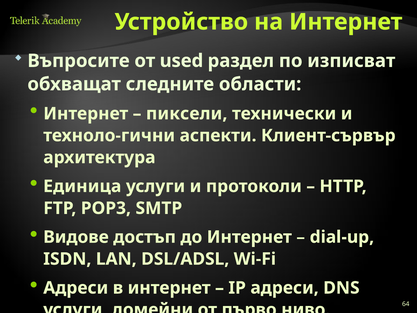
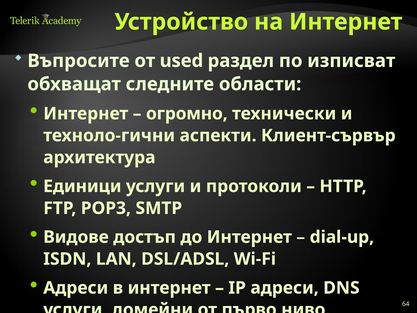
пиксели: пиксели -> огромно (187, 114)
Единица: Единица -> Единици (82, 186)
